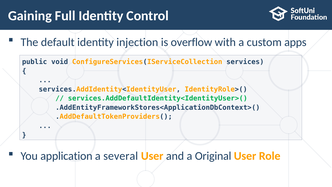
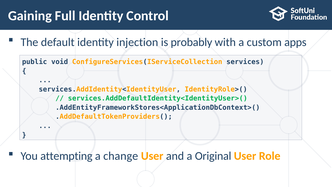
overflow: overflow -> probably (191, 42)
application: application -> attempting (66, 156)
several: several -> change (121, 156)
